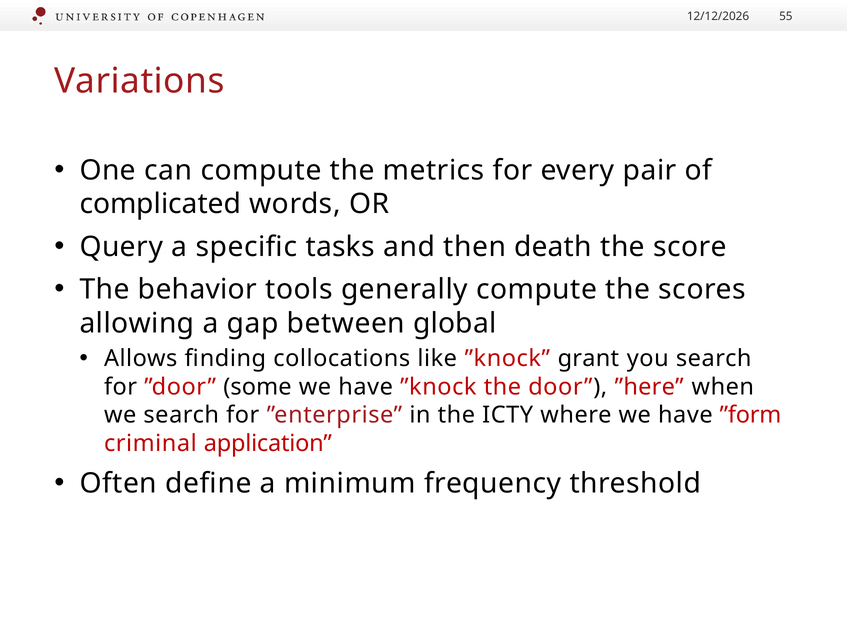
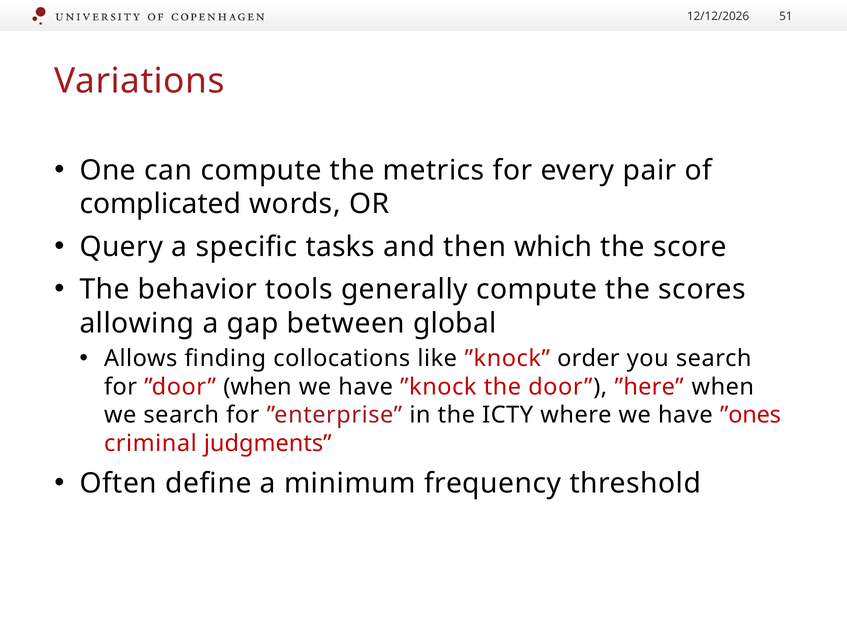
55: 55 -> 51 (786, 16)
death: death -> which (553, 247)
grant: grant -> order (588, 359)
”door some: some -> when (257, 387)
”form: ”form -> ”ones (751, 415)
application: application -> judgments (268, 443)
